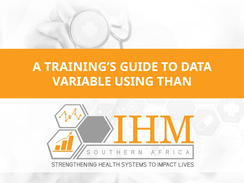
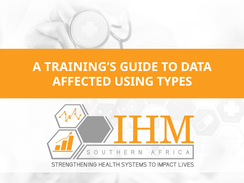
VARIABLE: VARIABLE -> AFFECTED (82, 82)
THAN: THAN -> TYPES (174, 82)
